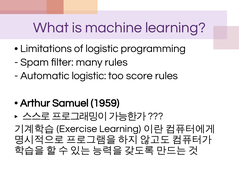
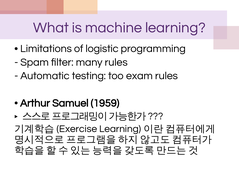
Automatic logistic: logistic -> testing (89, 76)
score: score -> exam (139, 76)
